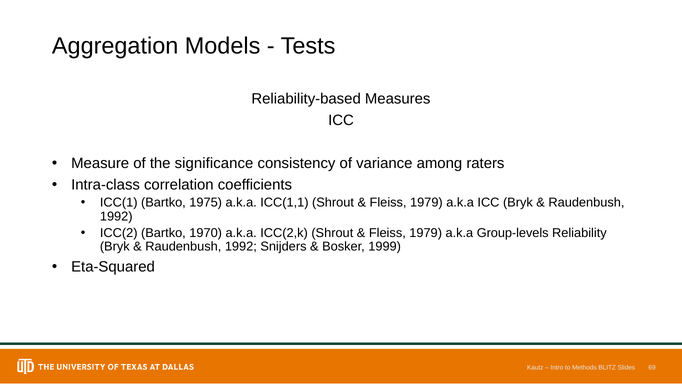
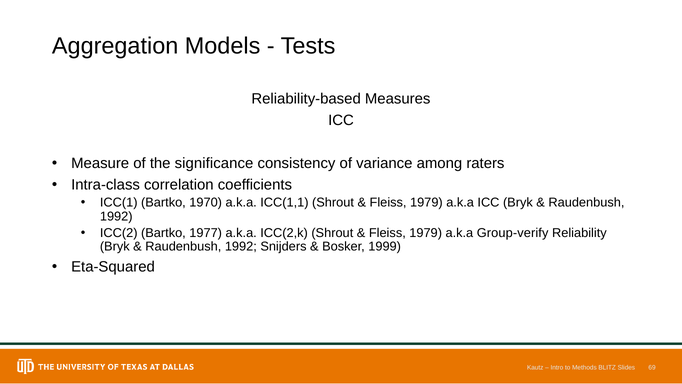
1975: 1975 -> 1970 (206, 202)
1970: 1970 -> 1977 (206, 233)
Group-levels: Group-levels -> Group-verify (513, 233)
